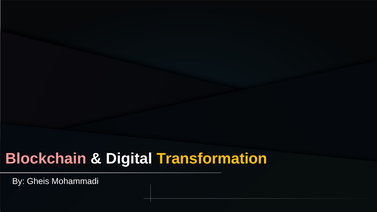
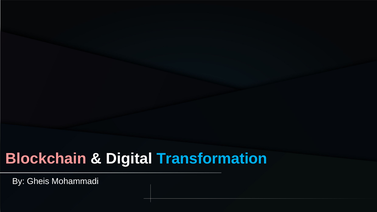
Transformation colour: yellow -> light blue (212, 159)
